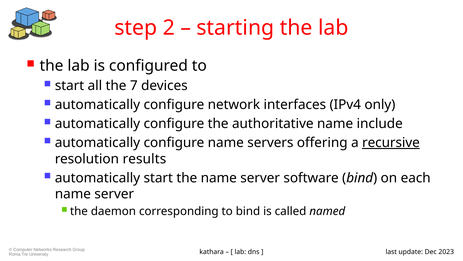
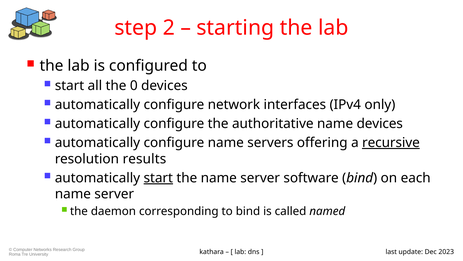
7: 7 -> 0 (134, 86)
name include: include -> devices (380, 124)
start underline: none -> present (158, 178)
